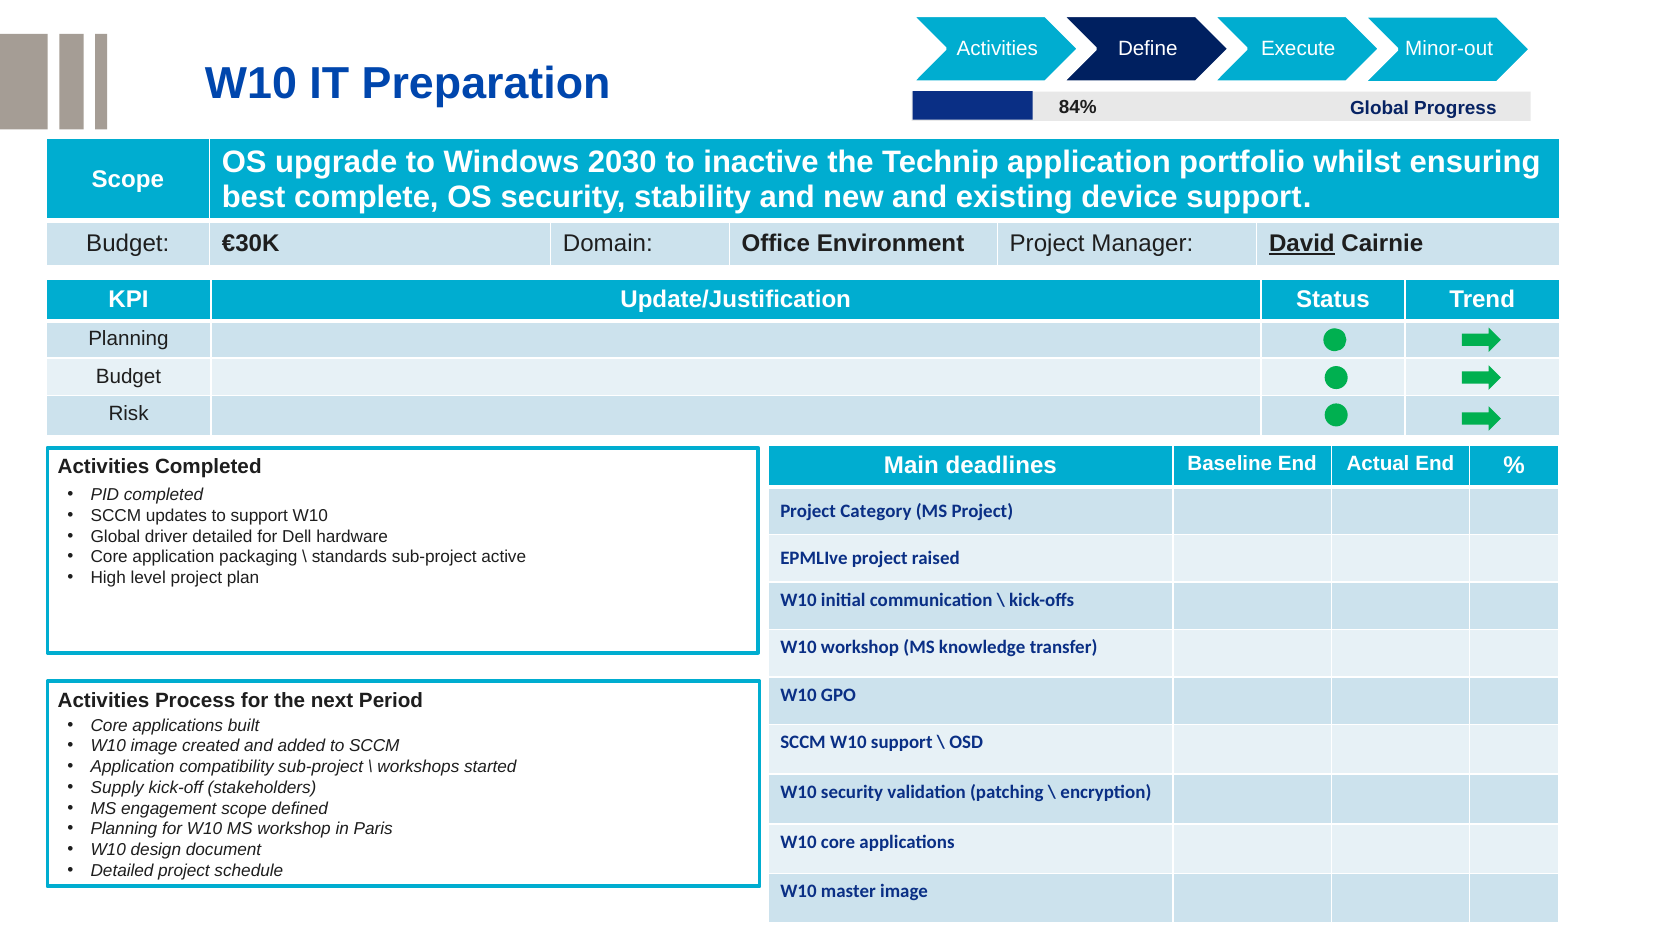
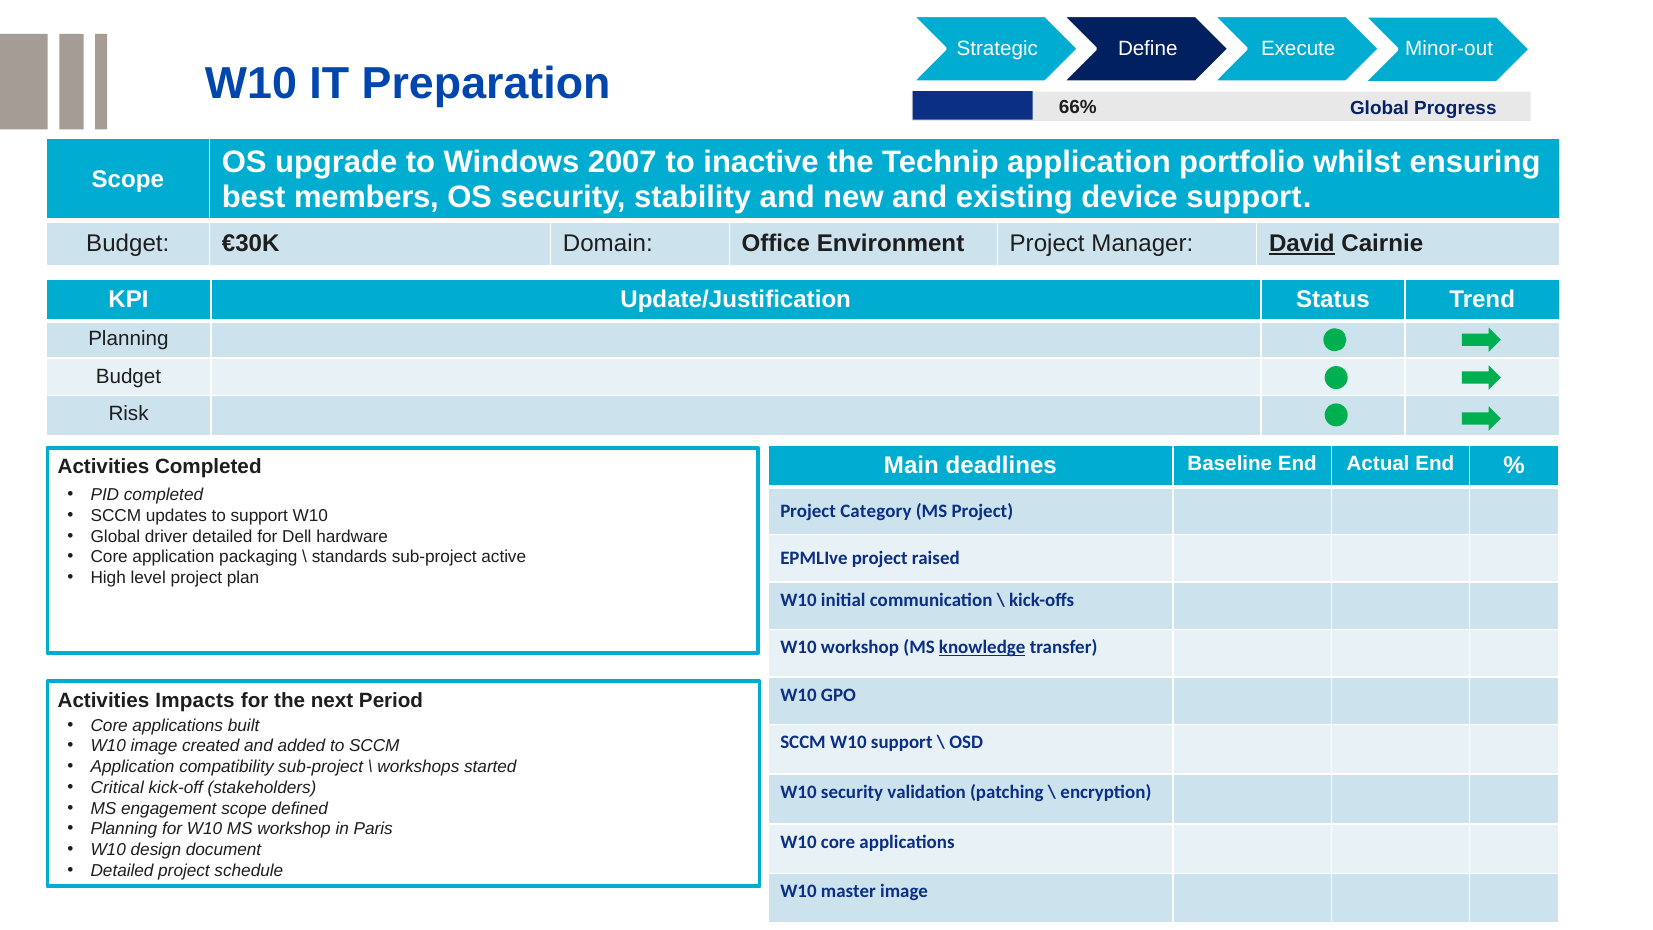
Activities: Activities -> Strategic (997, 49)
84%: 84% -> 66% (1078, 107)
2030: 2030 -> 2007 (622, 163)
complete: complete -> members (366, 197)
knowledge underline: none -> present (982, 648)
Process: Process -> Impacts (195, 701)
Supply: Supply -> Critical (117, 788)
